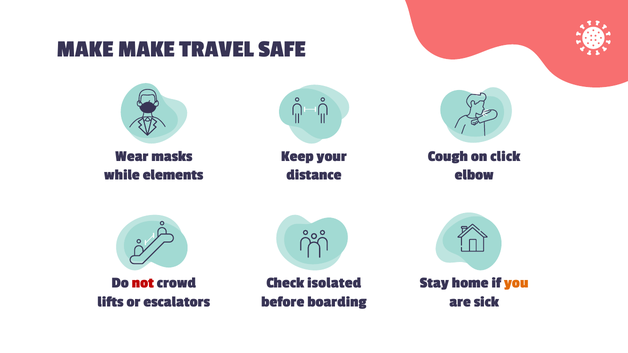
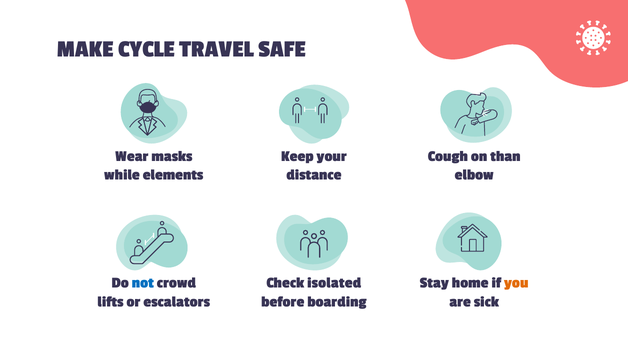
MAKE MAKE: MAKE -> CYCLE (146, 49)
click: click -> than (505, 156)
not colour: red -> blue (143, 283)
